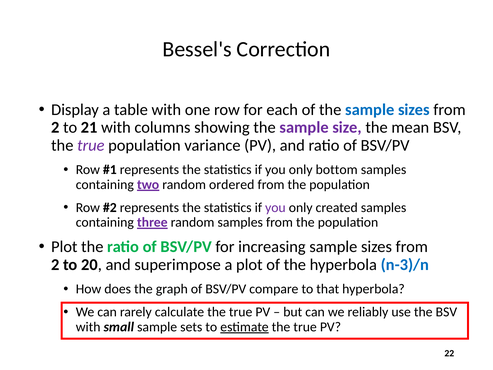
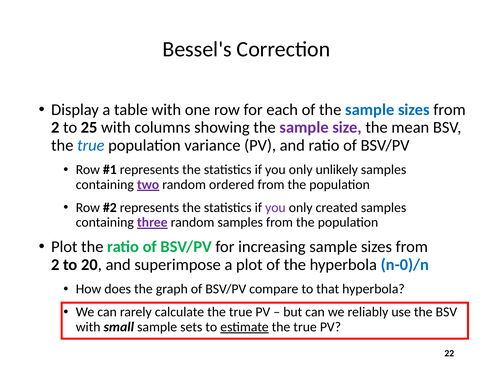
21: 21 -> 25 (89, 127)
true colour: purple -> blue (91, 145)
bottom: bottom -> unlikely (337, 170)
n-3)/n: n-3)/n -> n-0)/n (405, 264)
